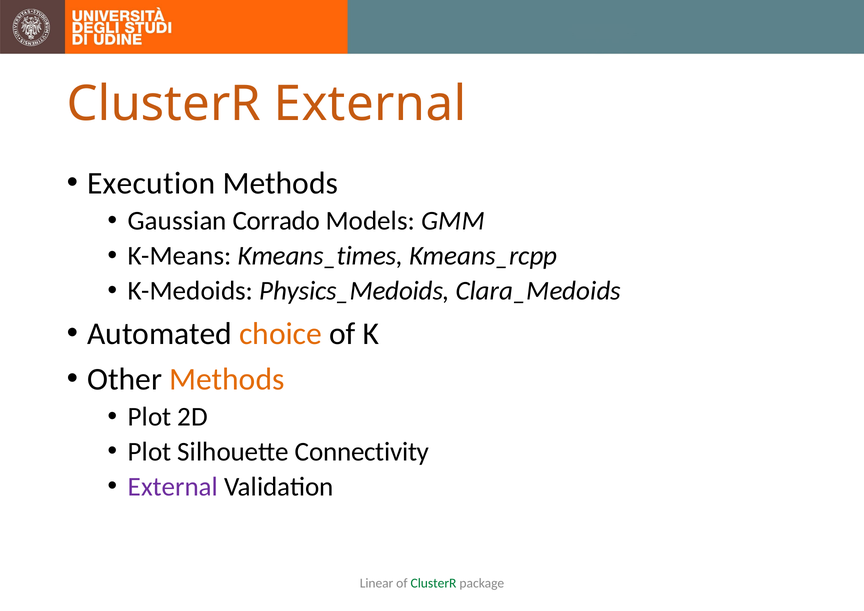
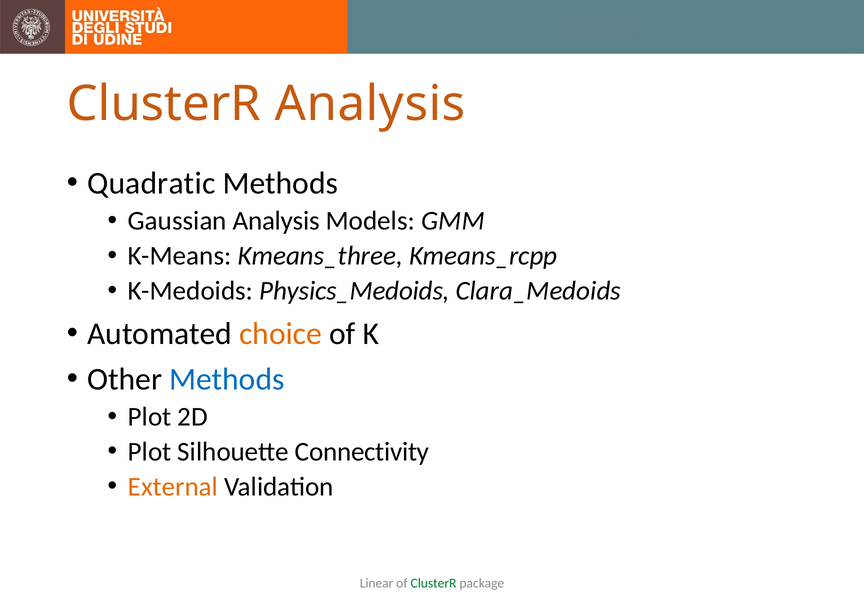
ClusterR External: External -> Analysis (370, 104)
Execution: Execution -> Quadratic (151, 183)
Gaussian Corrado: Corrado -> Analysis (276, 221)
Kmeans_times: Kmeans_times -> Kmeans_three (320, 256)
Methods colour: orange -> blue (227, 379)
External colour: purple -> orange (173, 486)
